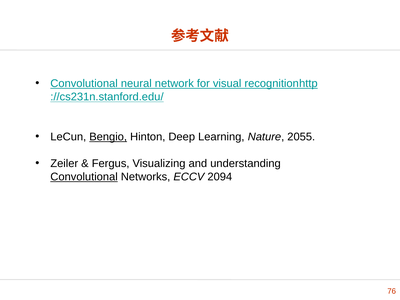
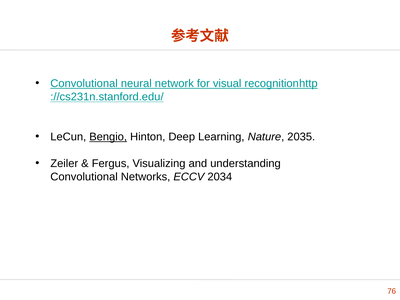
2055: 2055 -> 2035 (301, 137)
Convolutional underline: present -> none (84, 177)
2094: 2094 -> 2034 (220, 177)
